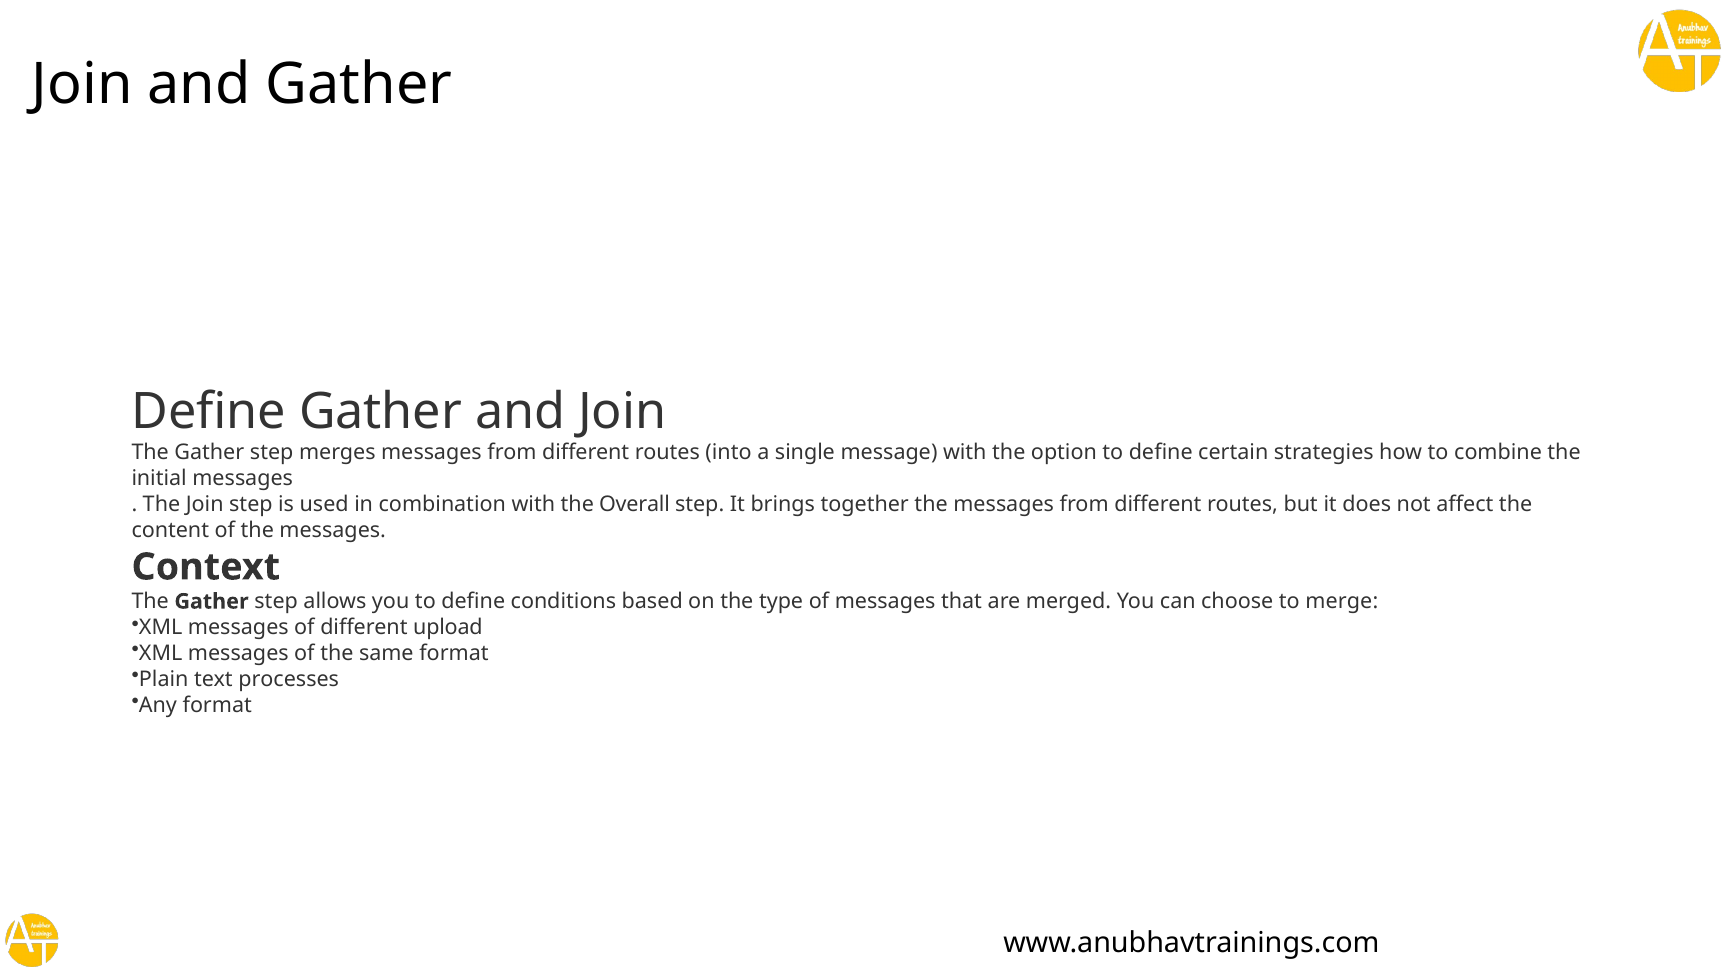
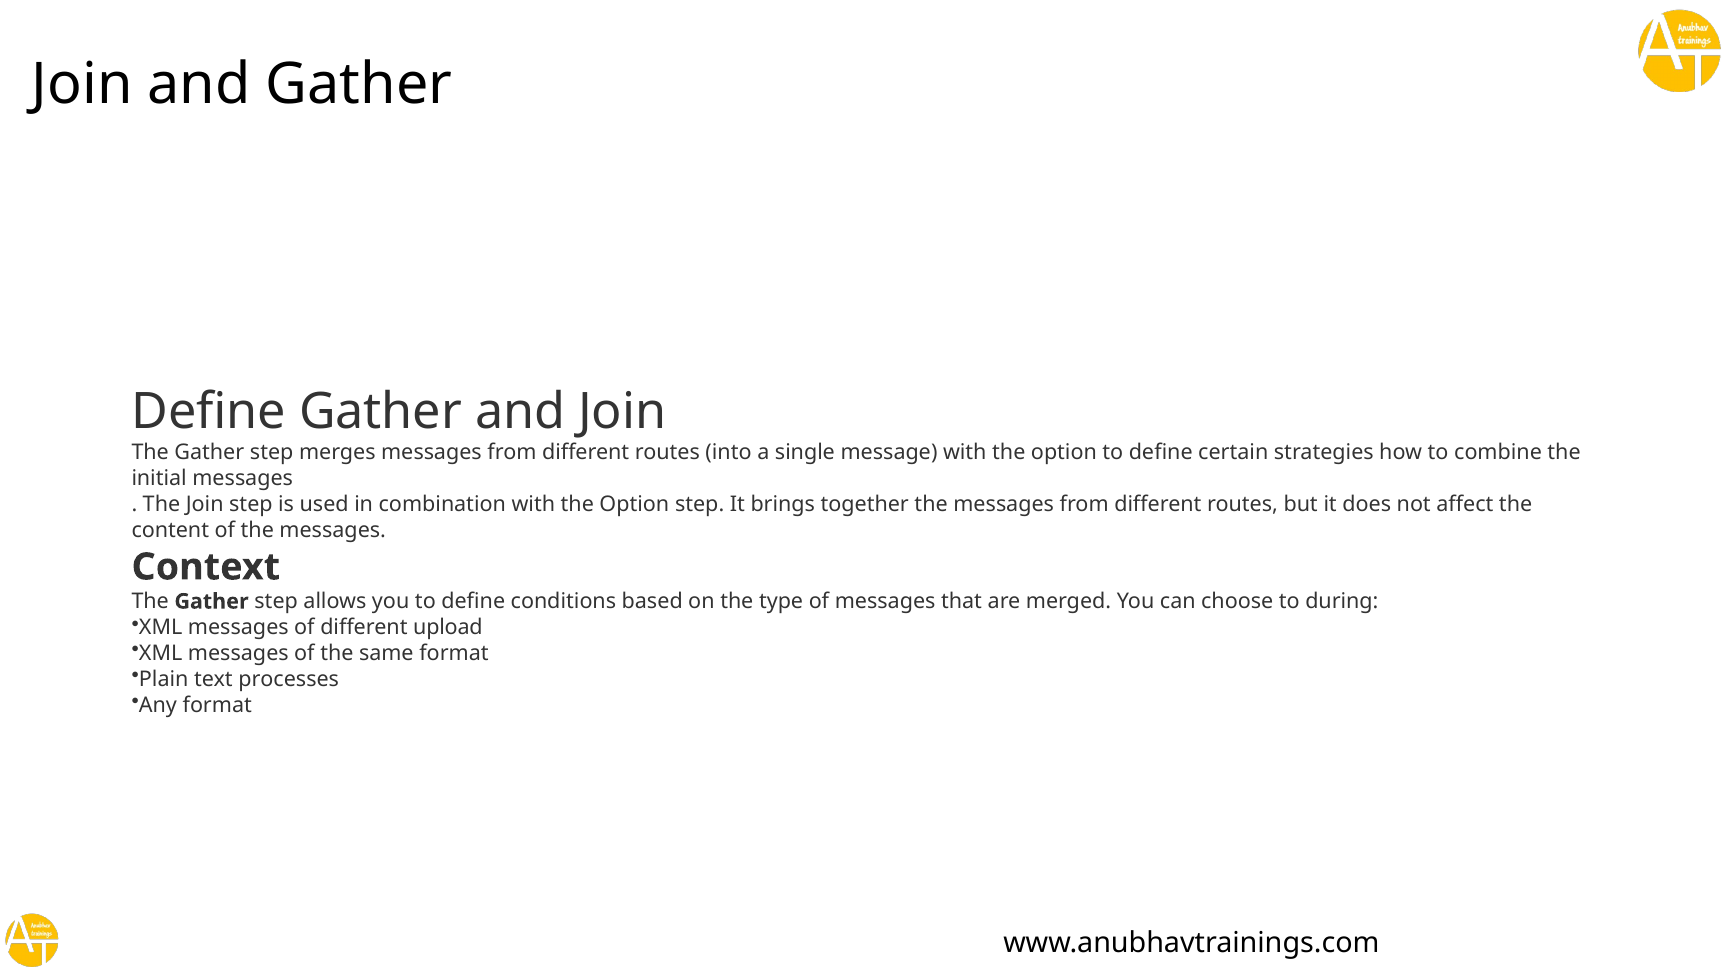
combination with the Overall: Overall -> Option (634, 504)
merge: merge -> during (1342, 601)
